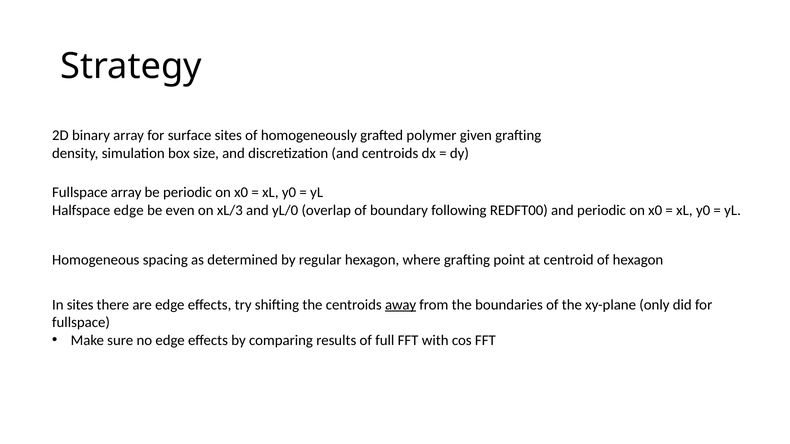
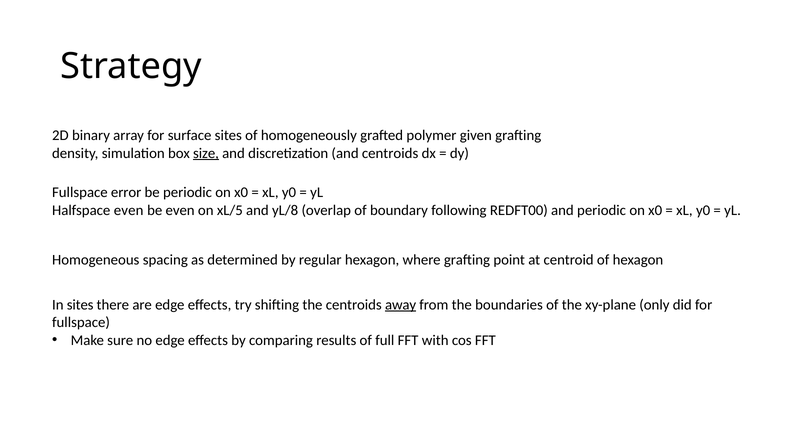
size underline: none -> present (206, 153)
Fullspace array: array -> error (126, 193)
Halfspace edge: edge -> even (129, 211)
xL/3: xL/3 -> xL/5 (230, 211)
yL/0: yL/0 -> yL/8 (285, 211)
